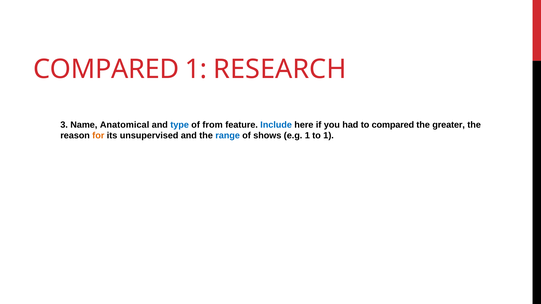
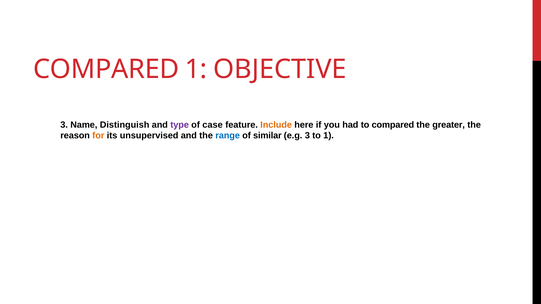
RESEARCH: RESEARCH -> OBJECTIVE (280, 69)
Anatomical: Anatomical -> Distinguish (125, 125)
type colour: blue -> purple (180, 125)
from: from -> case (213, 125)
Include colour: blue -> orange (276, 125)
shows: shows -> similar (267, 136)
e.g 1: 1 -> 3 (307, 136)
